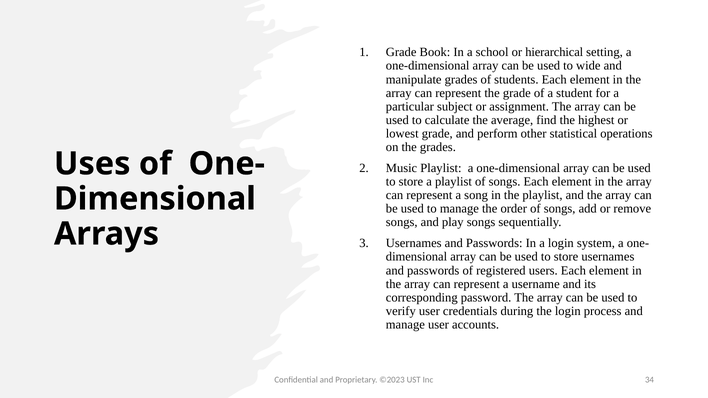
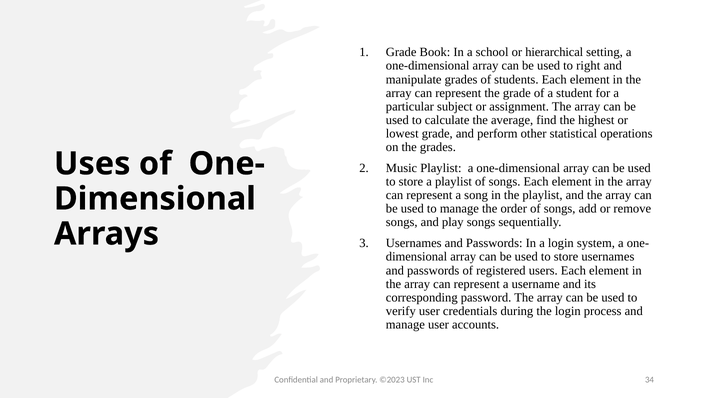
wide: wide -> right (588, 66)
